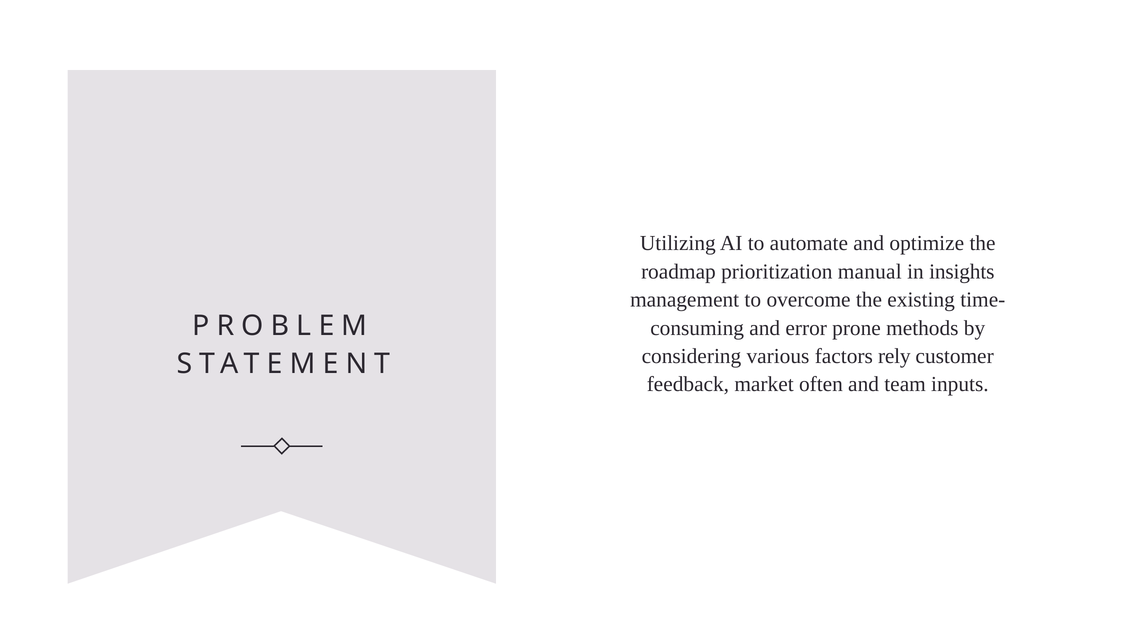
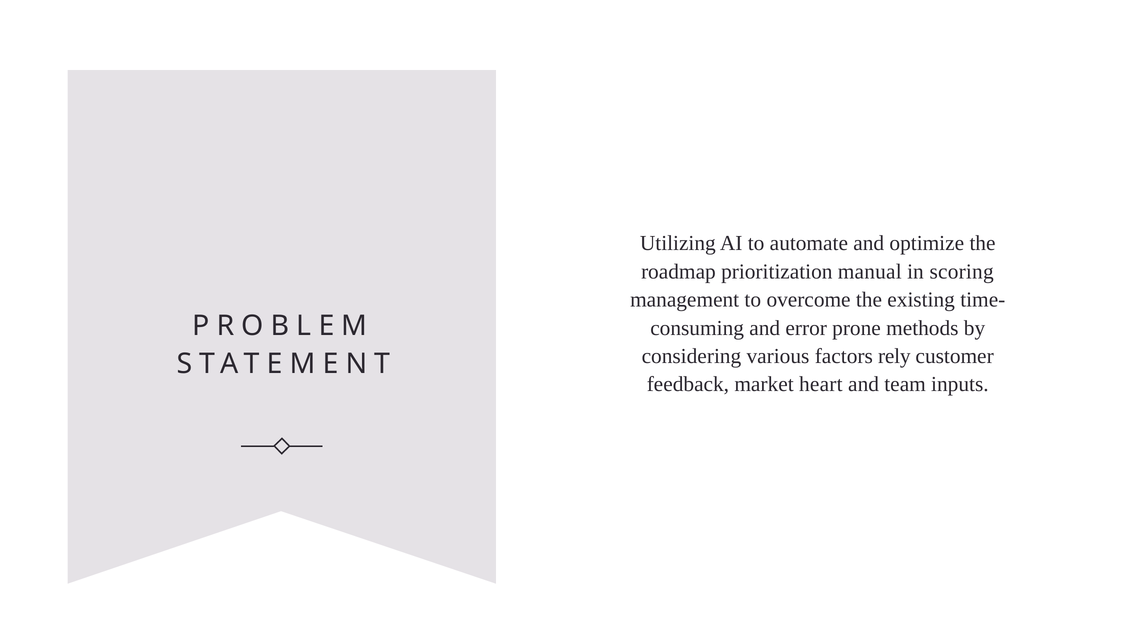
insights: insights -> scoring (962, 272)
often: often -> heart (821, 384)
